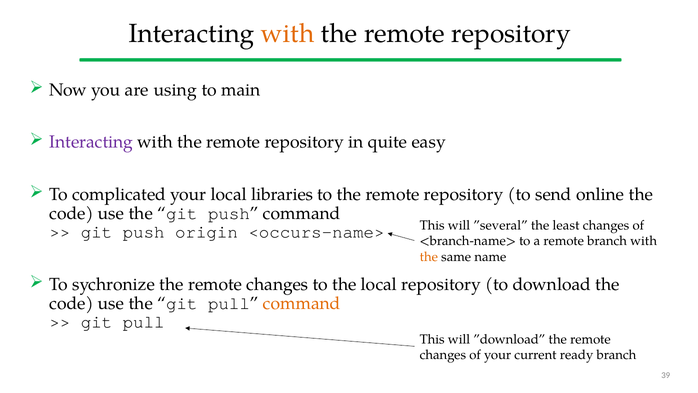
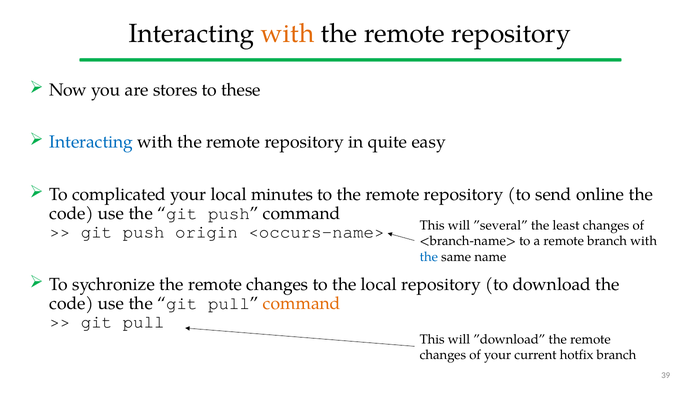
using: using -> stores (175, 90)
main: main -> these (241, 90)
Interacting colour: purple -> blue (91, 142)
libraries: libraries -> minutes (282, 194)
the colour: orange -> blue (429, 257)
ready: ready -> hotfix (577, 355)
